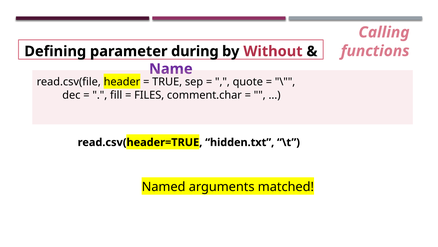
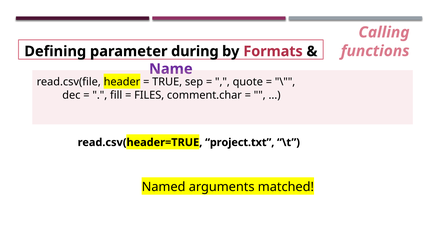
Without: Without -> Formats (273, 51)
hidden.txt: hidden.txt -> project.txt (240, 142)
